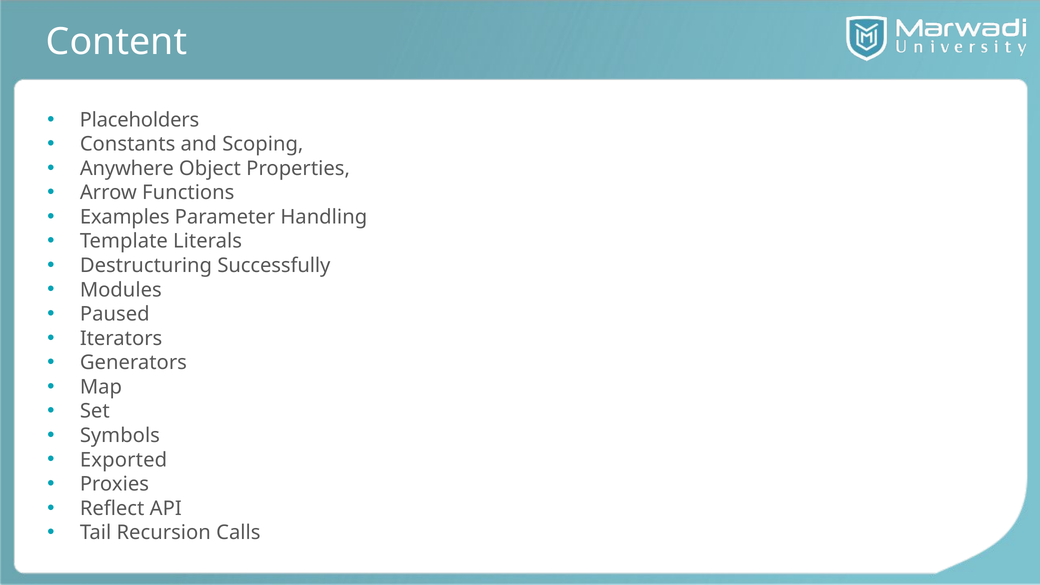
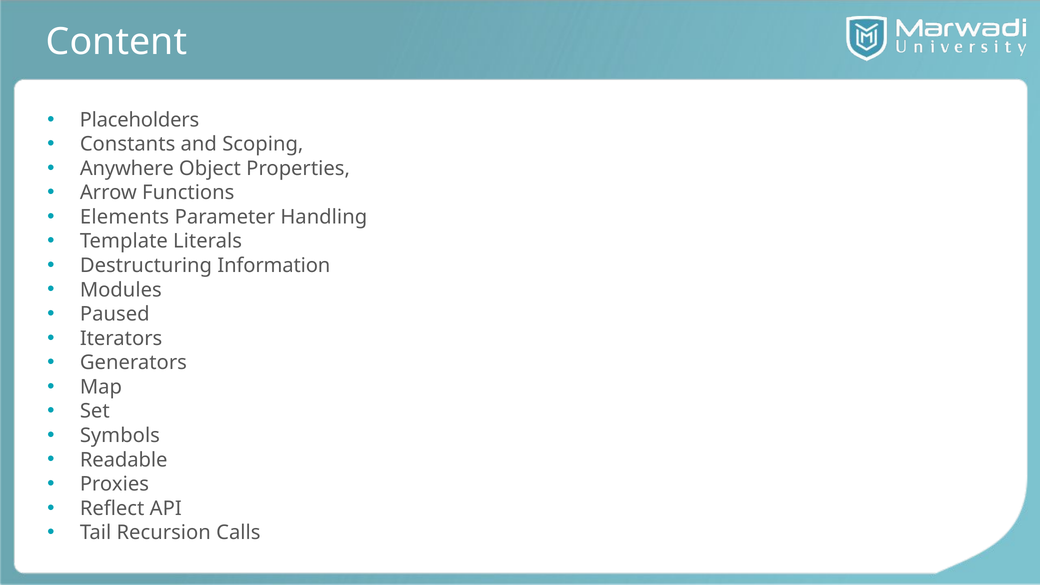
Examples: Examples -> Elements (125, 217)
Successfully: Successfully -> Information (274, 266)
Exported: Exported -> Readable (124, 460)
